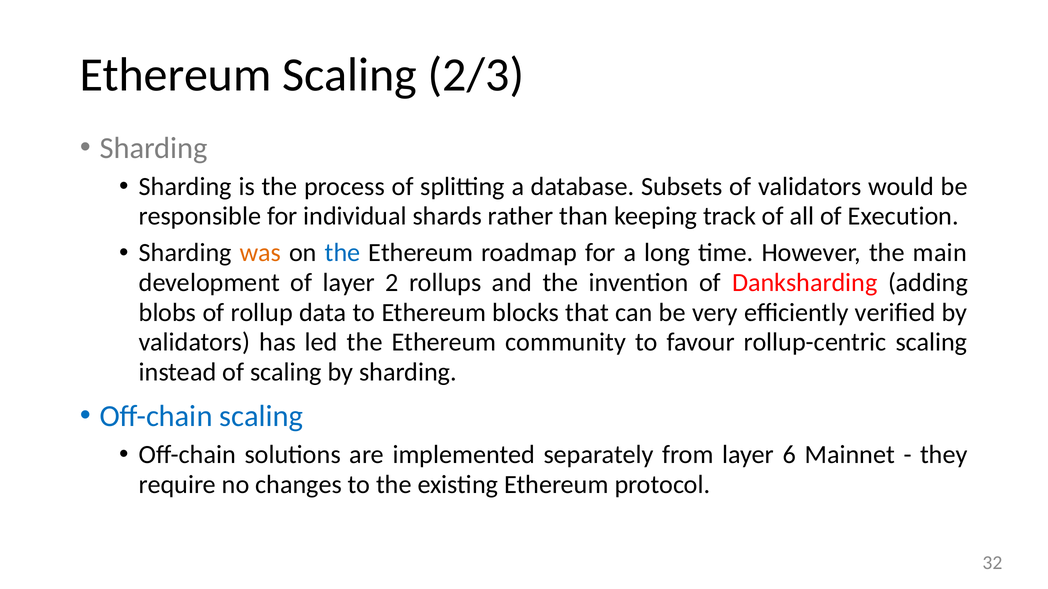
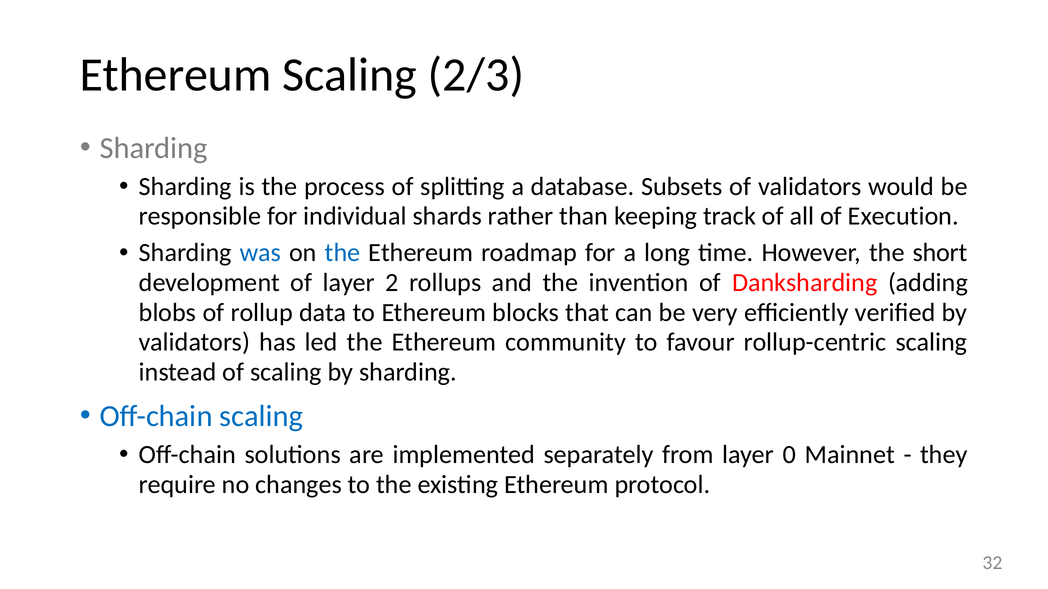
was colour: orange -> blue (260, 253)
main: main -> short (940, 253)
6: 6 -> 0 (789, 455)
